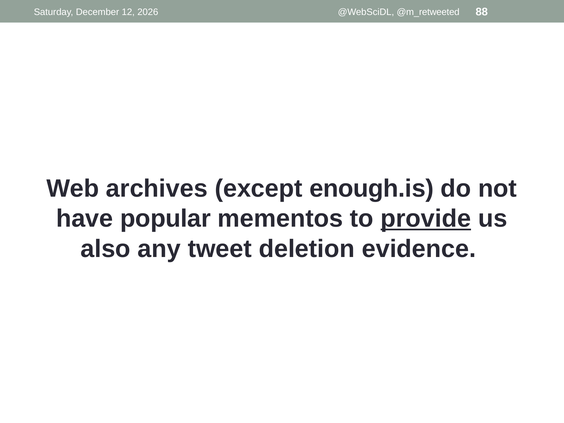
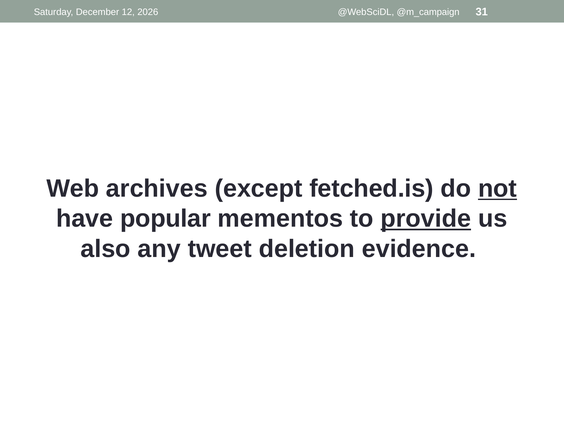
@m_retweeted: @m_retweeted -> @m_campaign (428, 12)
88: 88 -> 31 (482, 12)
enough.is: enough.is -> fetched.is (371, 189)
not underline: none -> present (497, 189)
